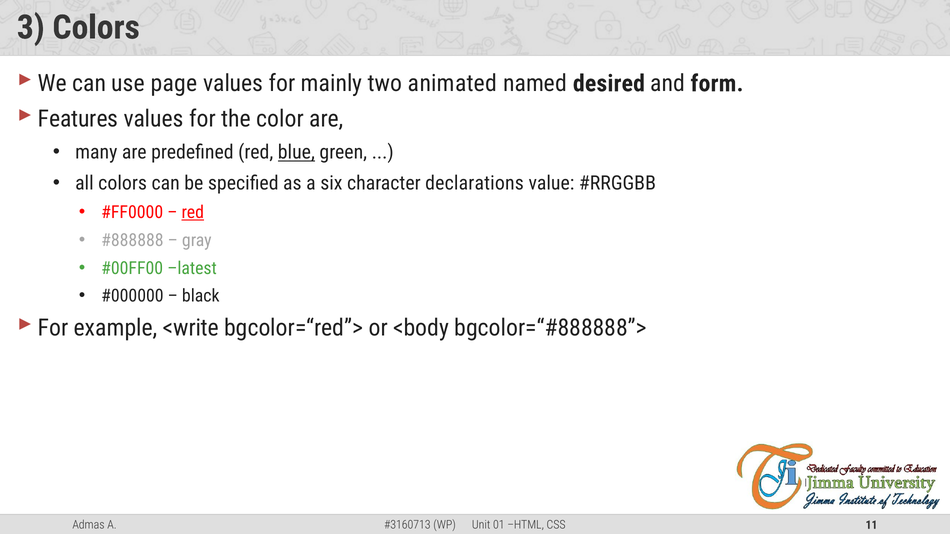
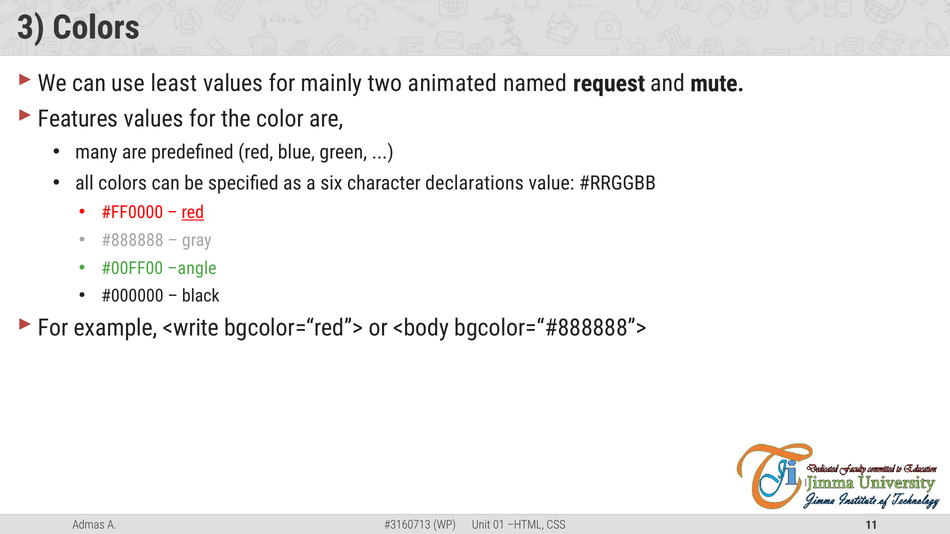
page: page -> least (174, 84)
desired: desired -> request (609, 84)
form: form -> mute (717, 84)
blue underline: present -> none (296, 153)
latest: latest -> angle (192, 268)
